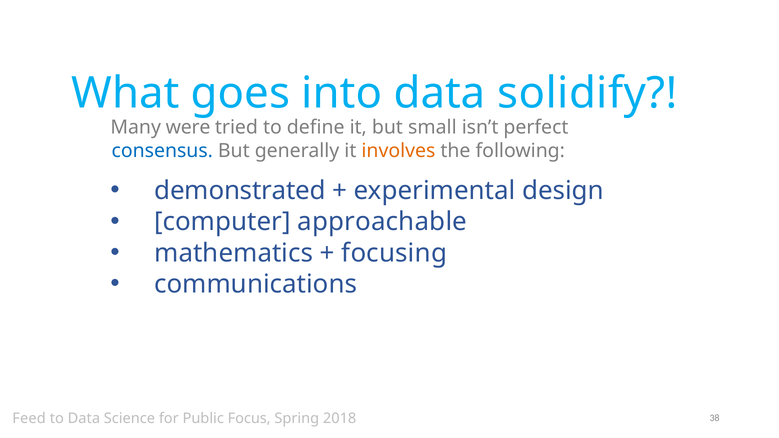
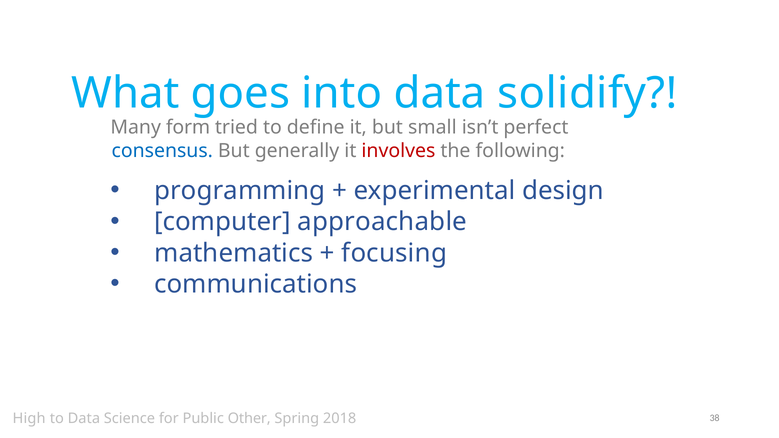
were: were -> form (188, 128)
involves colour: orange -> red (398, 151)
demonstrated: demonstrated -> programming (240, 191)
Feed: Feed -> High (29, 419)
Focus: Focus -> Other (249, 419)
